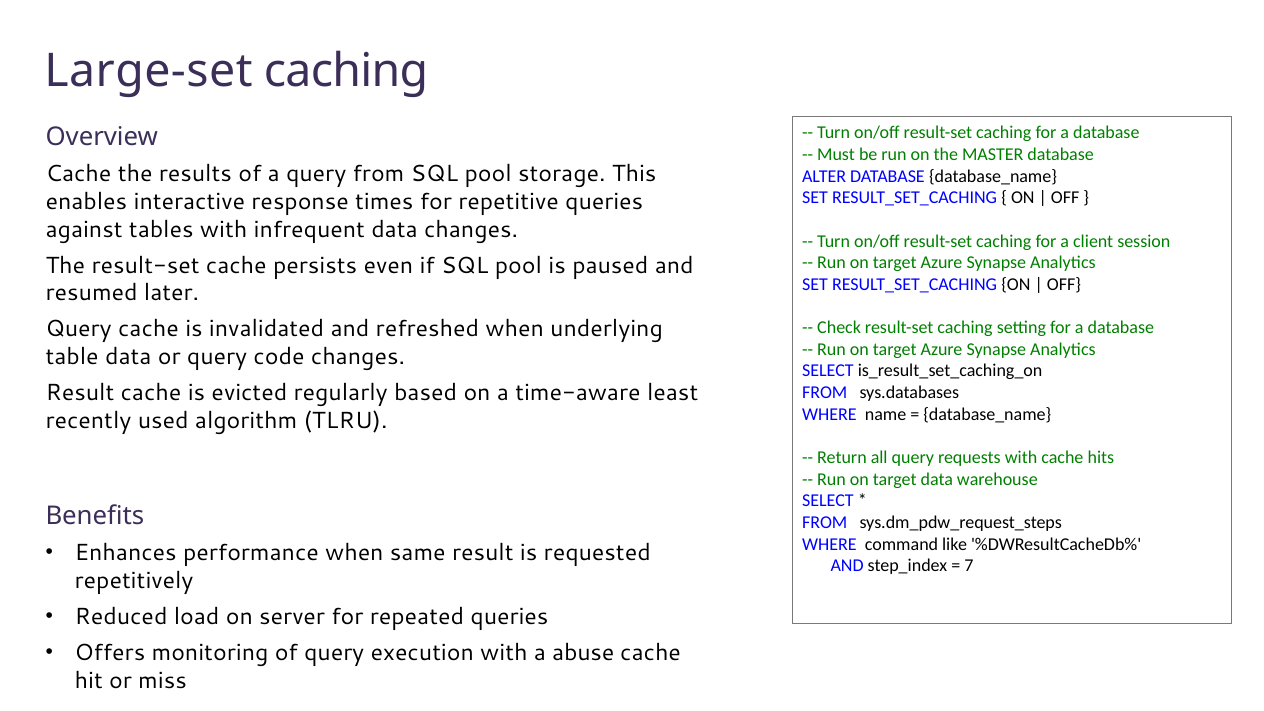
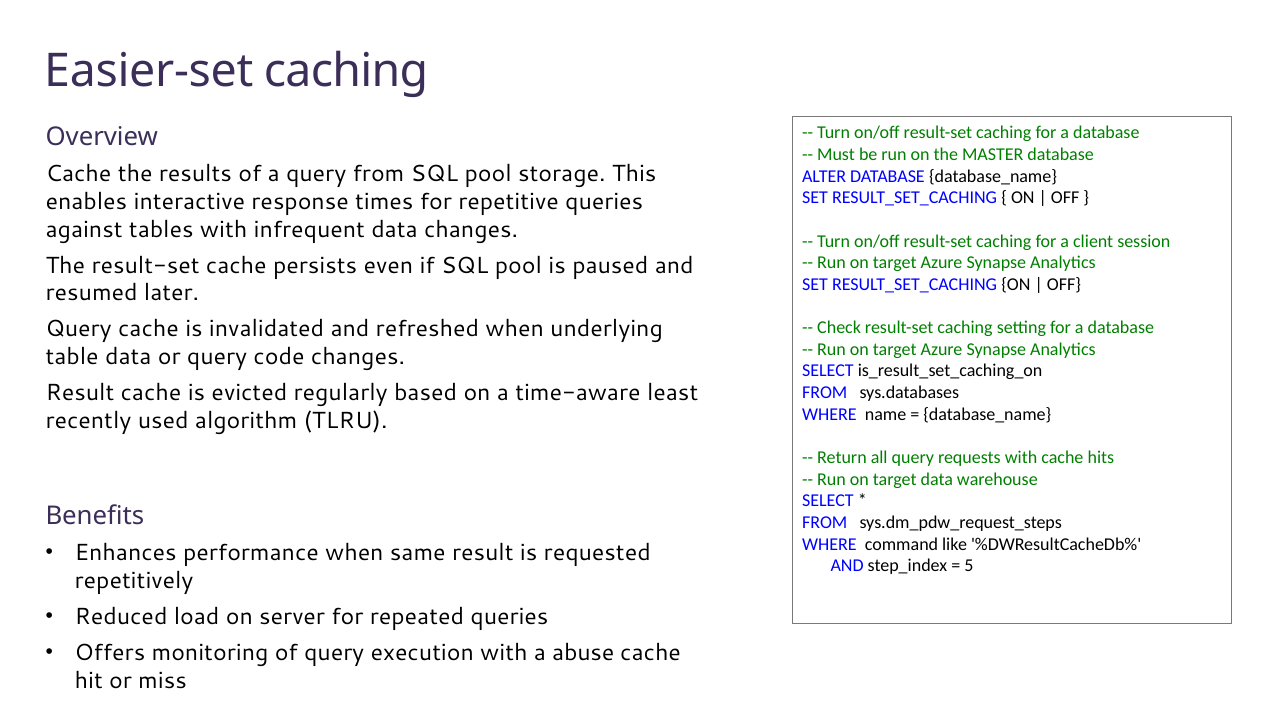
Large-set: Large-set -> Easier-set (149, 71)
7: 7 -> 5 (969, 566)
